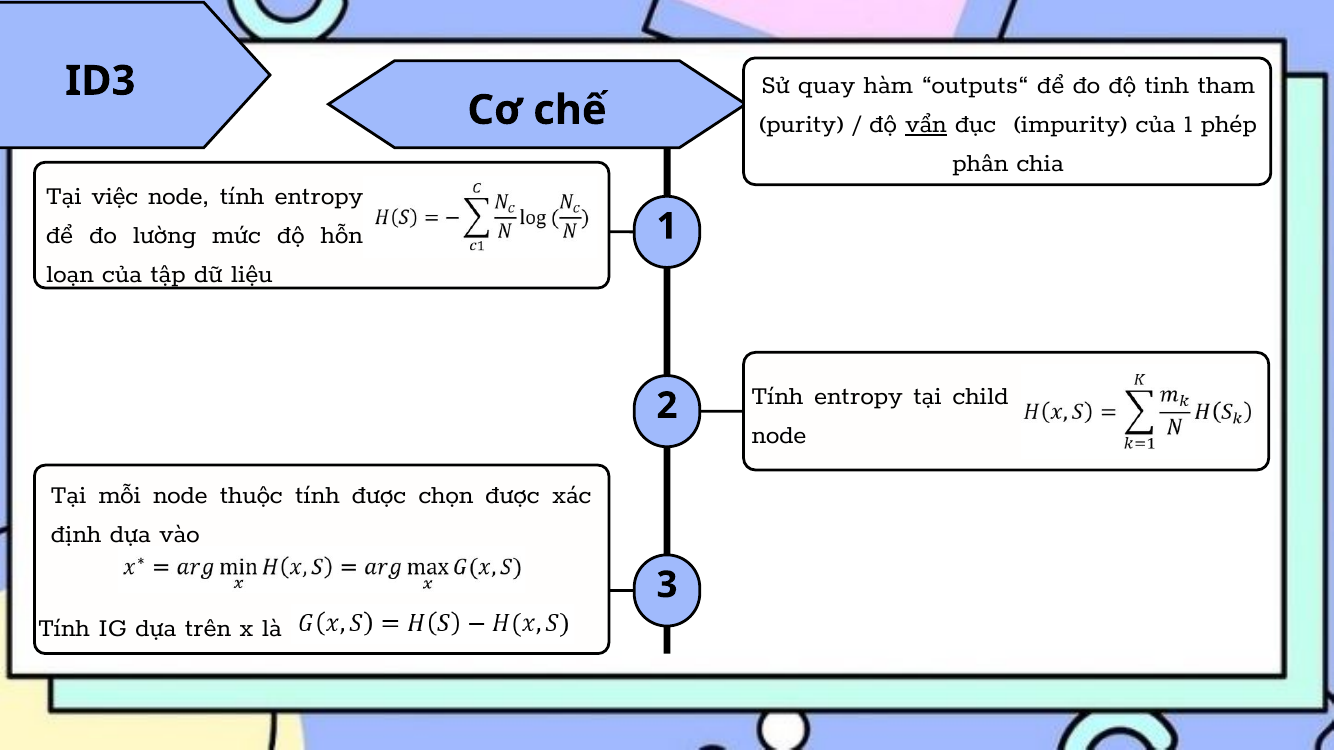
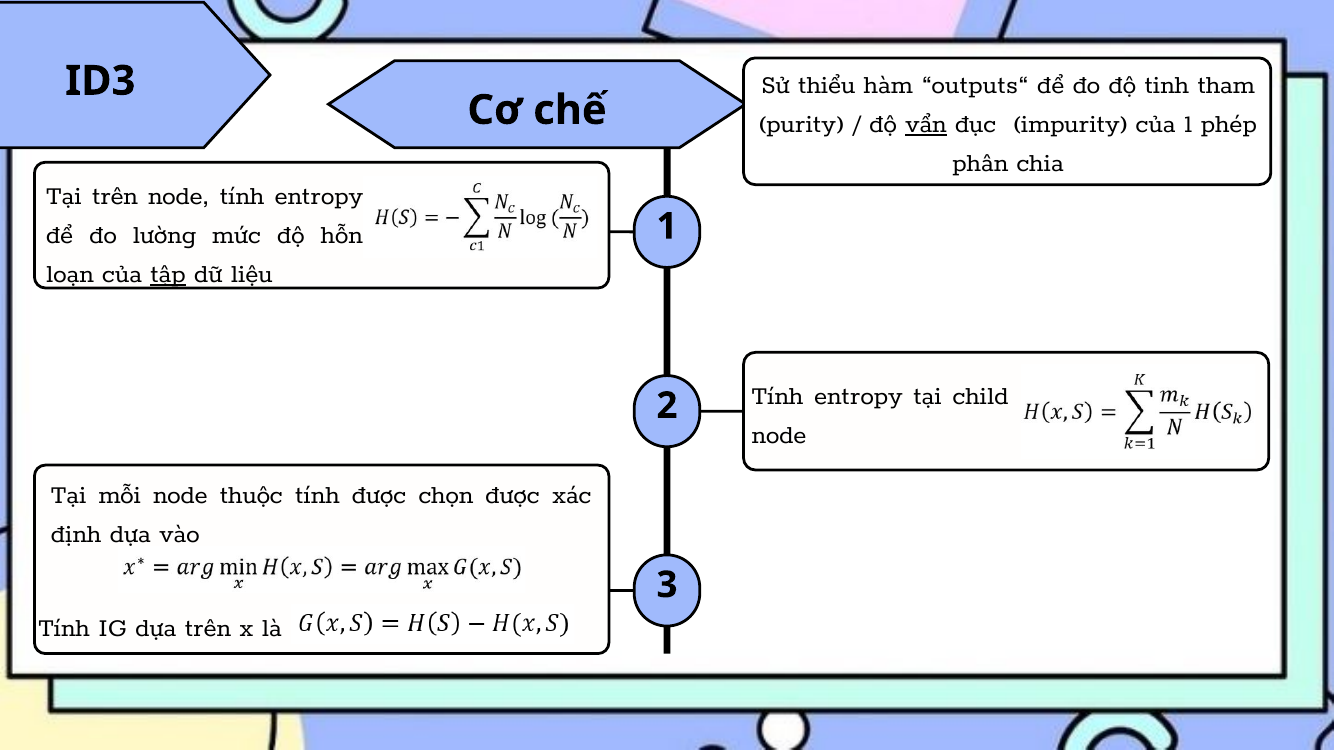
quay: quay -> thiểu (827, 84)
Tại việc: việc -> trên (115, 196)
tập underline: none -> present (168, 273)
